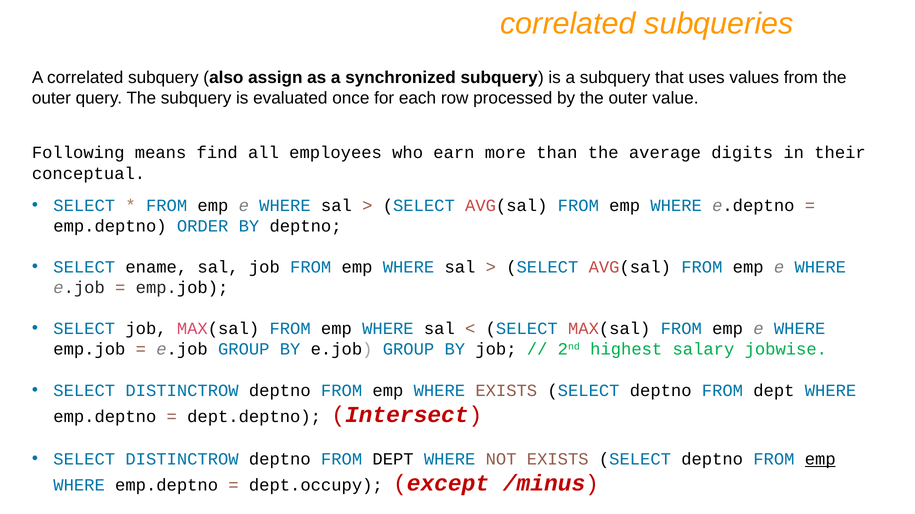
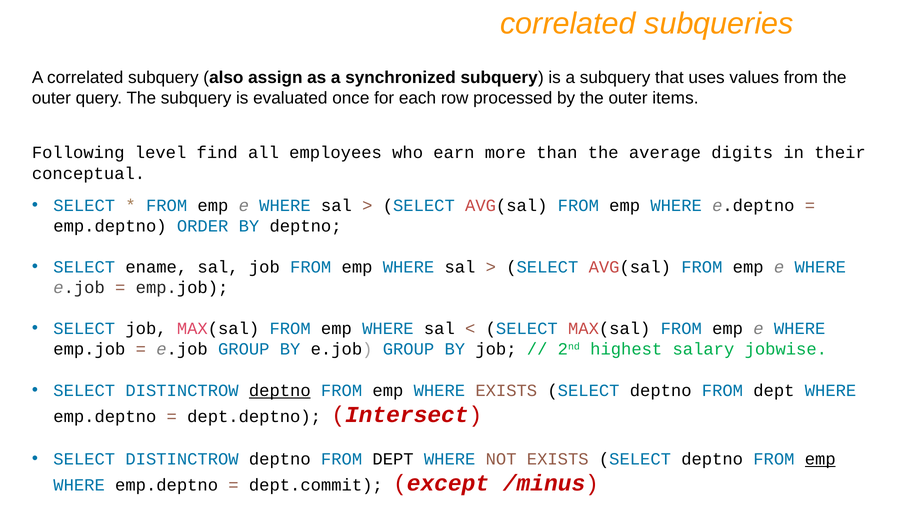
value: value -> items (675, 98)
means: means -> level (161, 153)
deptno underline: none -> present (280, 391)
dept.occupy: dept.occupy -> dept.commit (316, 486)
